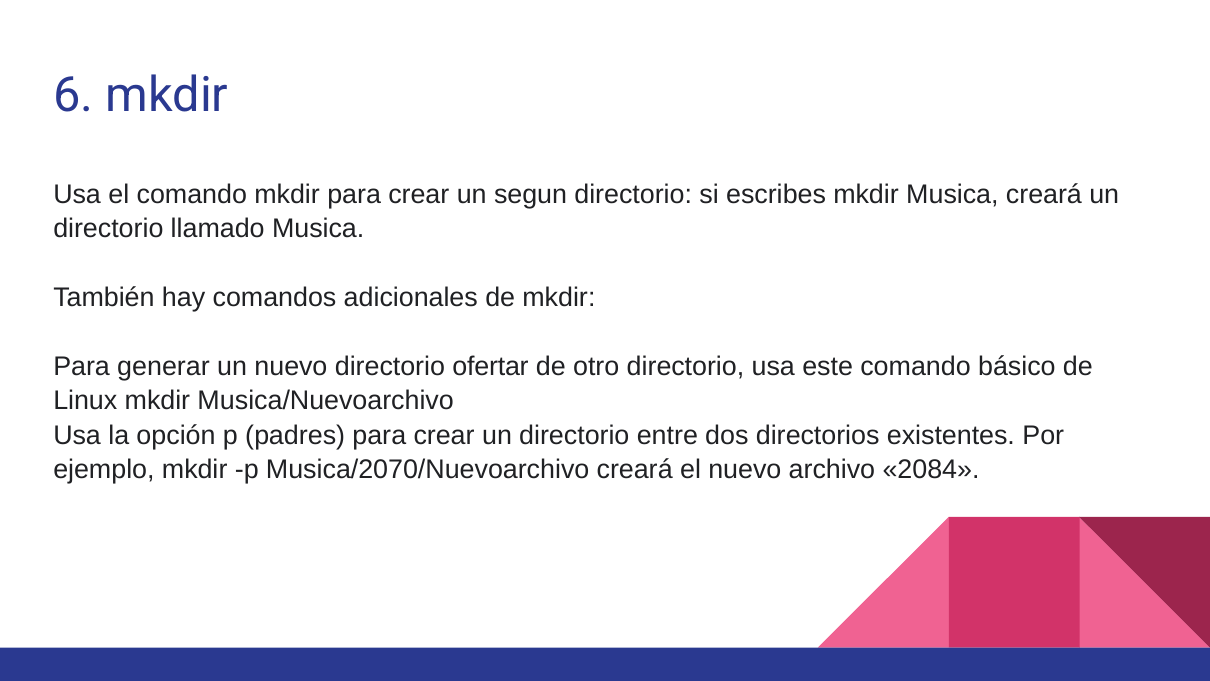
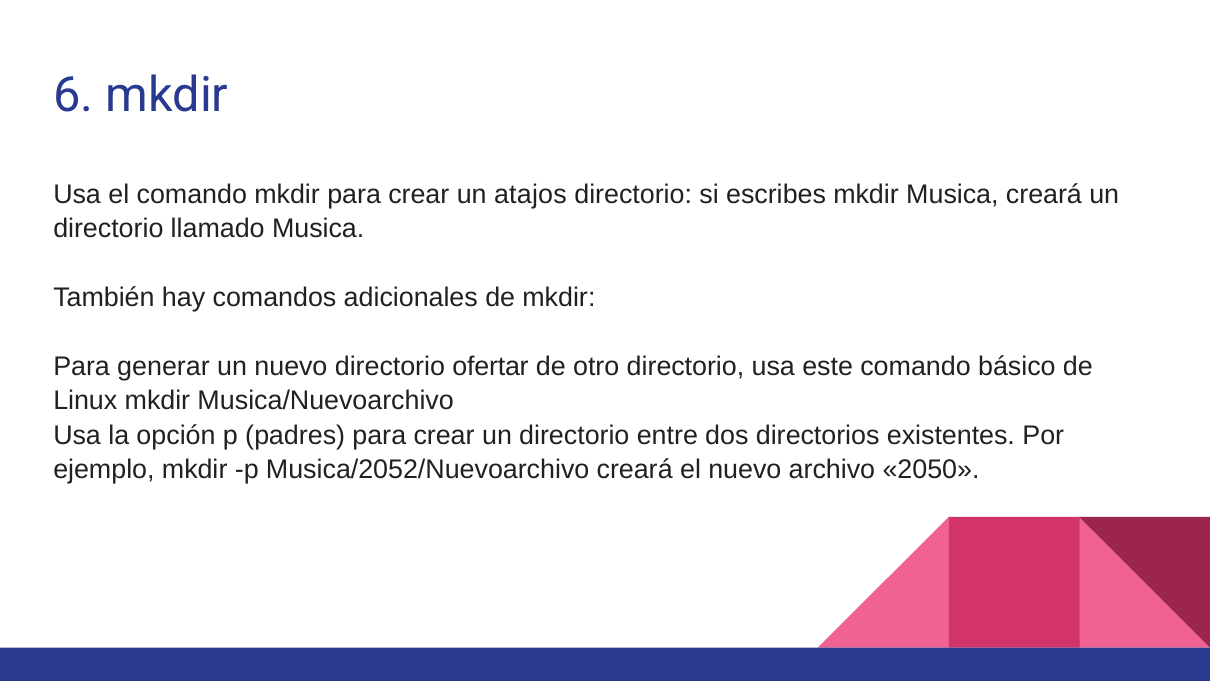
segun: segun -> atajos (530, 195)
Musica/2070/Nuevoarchivo: Musica/2070/Nuevoarchivo -> Musica/2052/Nuevoarchivo (428, 469)
2084: 2084 -> 2050 (931, 469)
